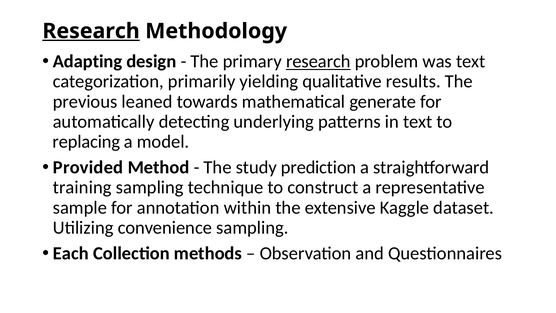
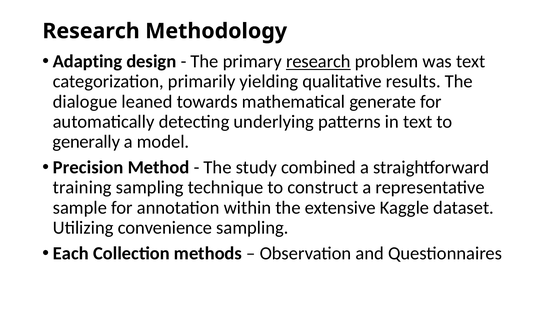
Research underline: present -> none (91, 31)
previous: previous -> dialogue (85, 101)
replacing: replacing -> generally (86, 142)
Provided: Provided -> Precision (88, 167)
prediction: prediction -> combined (319, 167)
